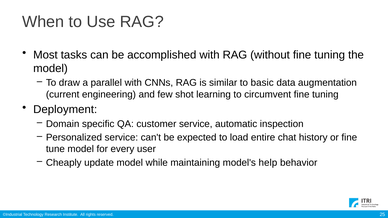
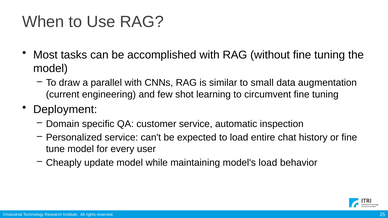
basic: basic -> small (262, 83)
model's help: help -> load (268, 163)
